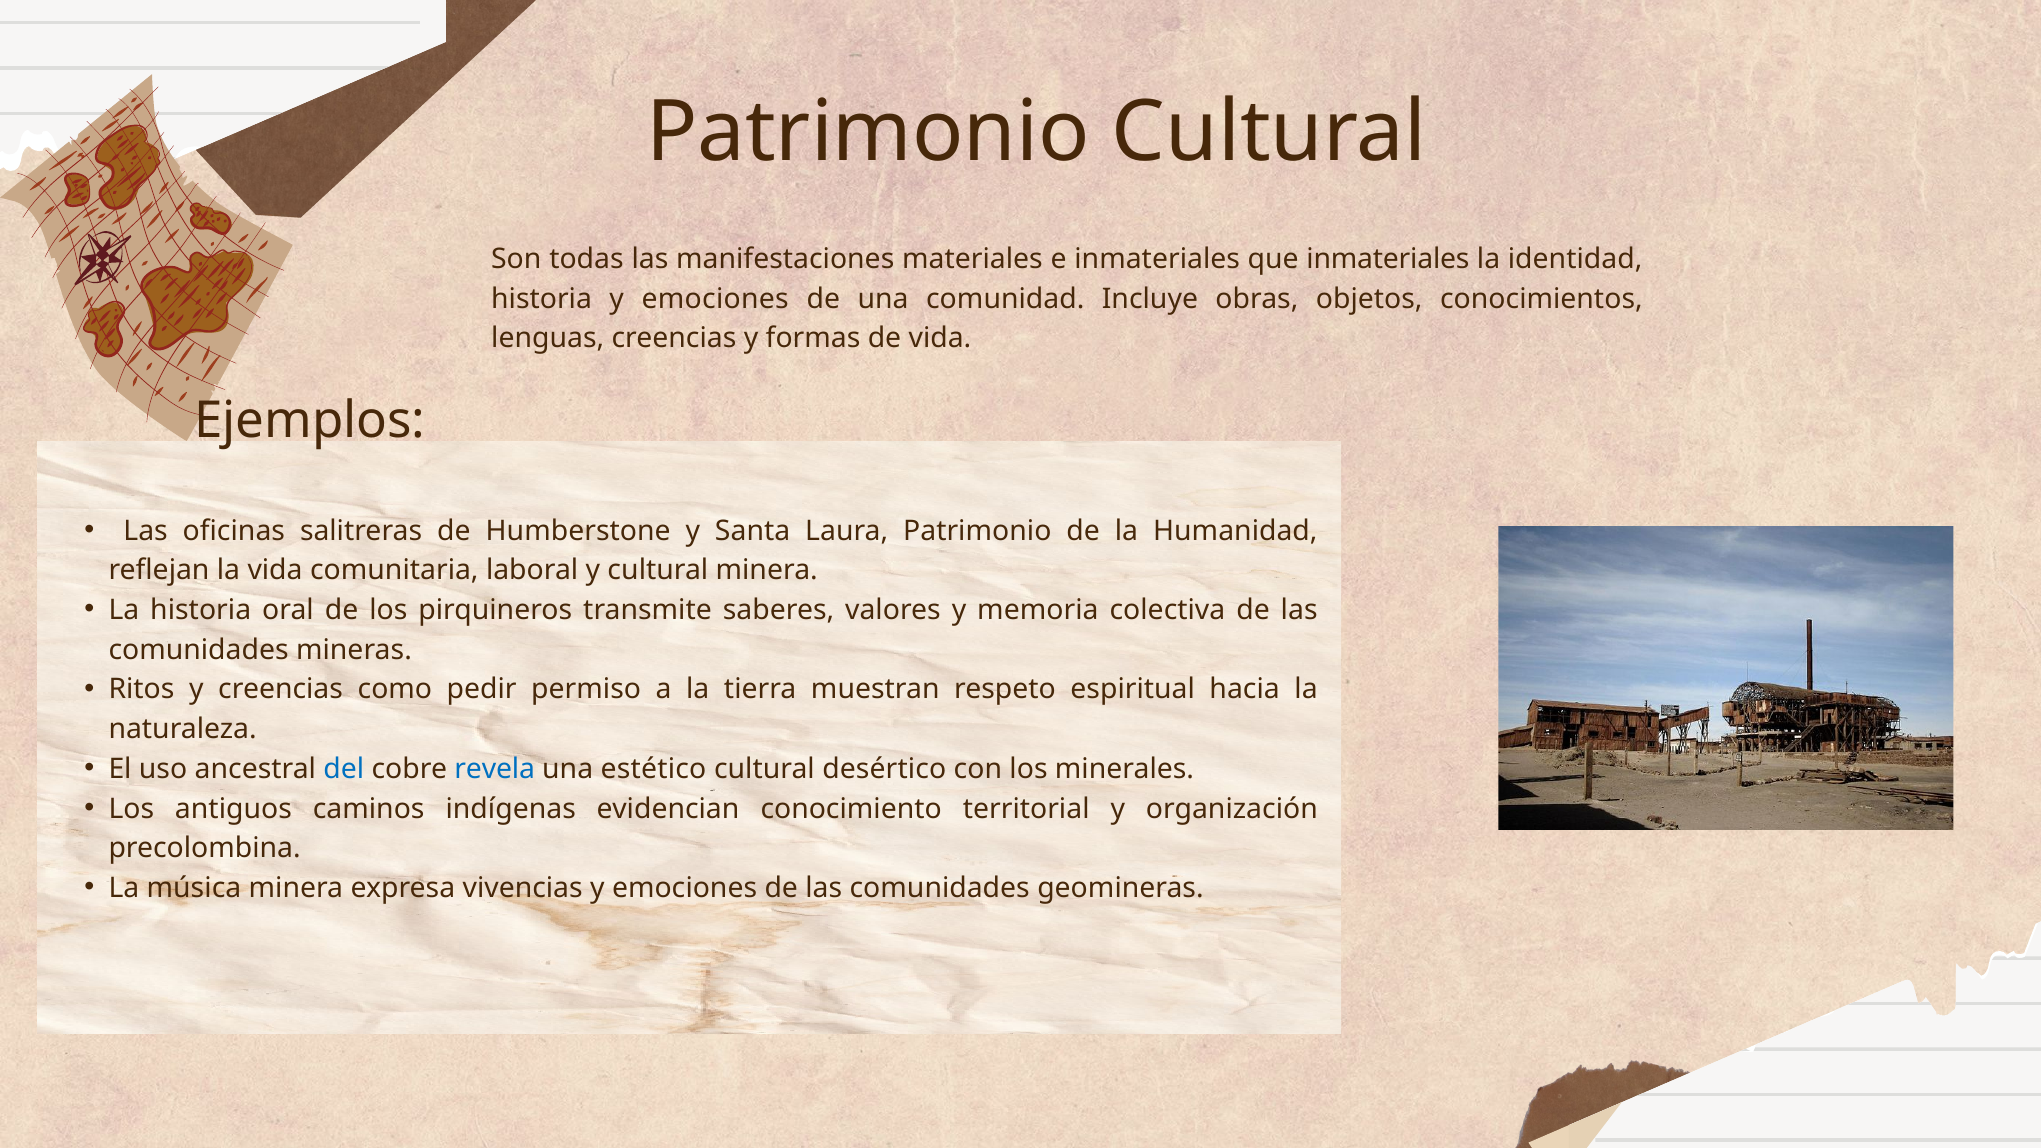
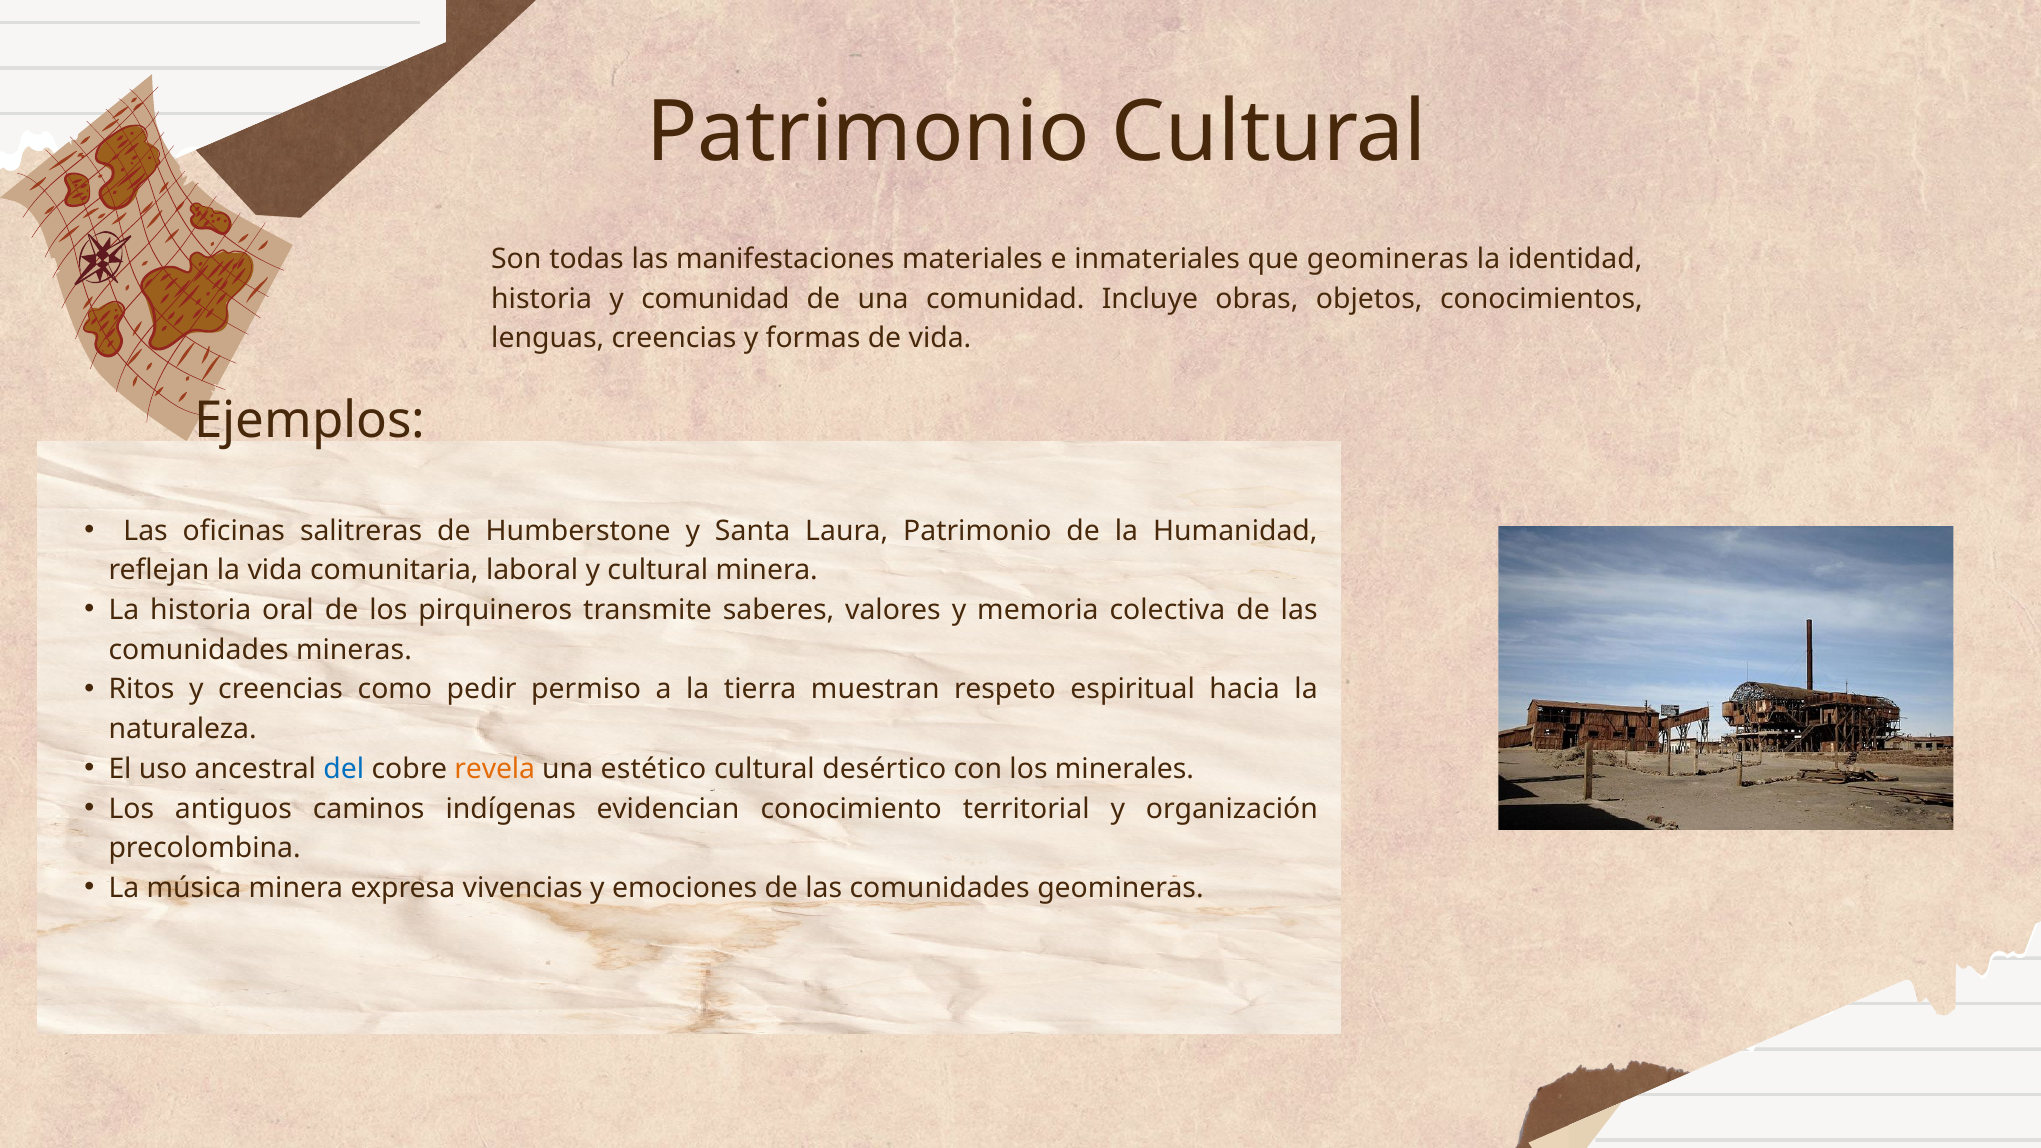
que inmateriales: inmateriales -> geomineras (1388, 259)
historia y emociones: emociones -> comunidad (715, 299)
revela colour: blue -> orange (495, 769)
